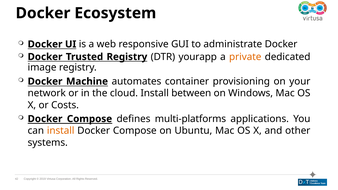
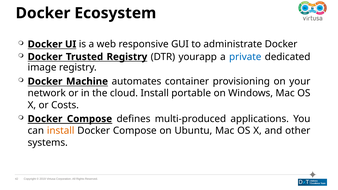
private colour: orange -> blue (245, 57)
between: between -> portable (191, 93)
multi-platforms: multi-platforms -> multi-produced (190, 119)
